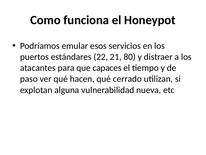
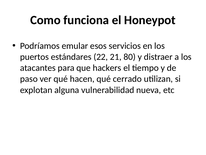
capaces: capaces -> hackers (107, 68)
